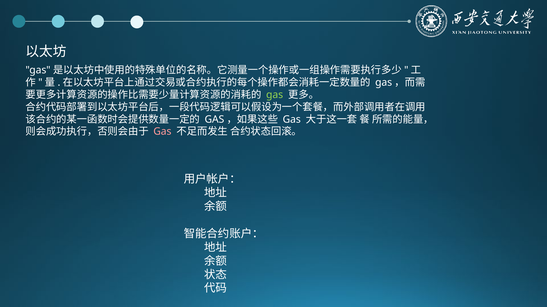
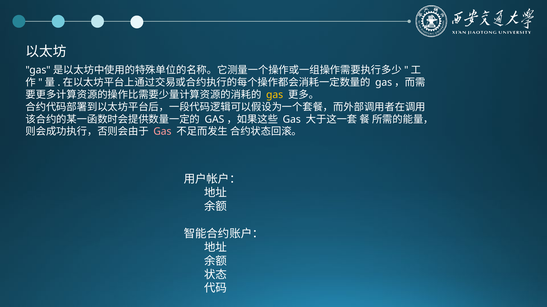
gas colour: light green -> yellow (275, 95)
